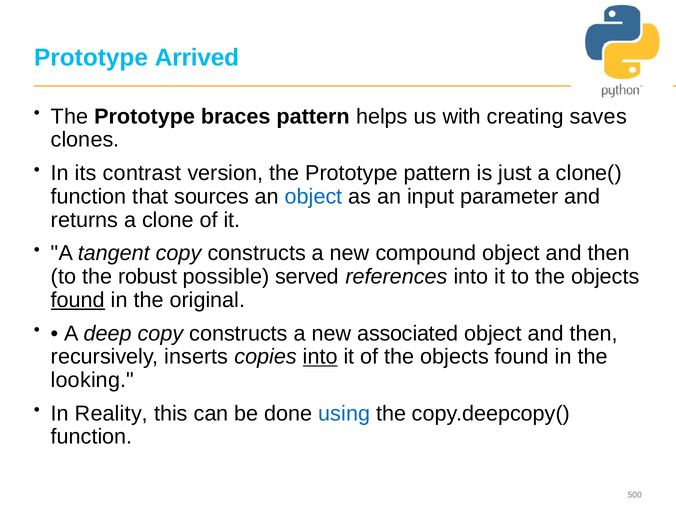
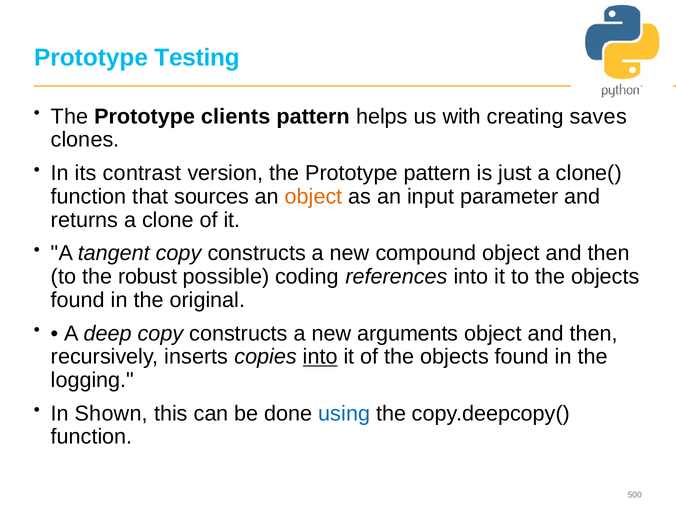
Arrived: Arrived -> Testing (197, 58)
braces: braces -> clients (236, 117)
object colour: blue -> orange (314, 197)
served: served -> coding (307, 277)
found underline: present -> none (78, 300)
associated: associated -> arguments (408, 333)
looking: looking -> logging (93, 380)
Reality: Reality -> Shown (111, 413)
